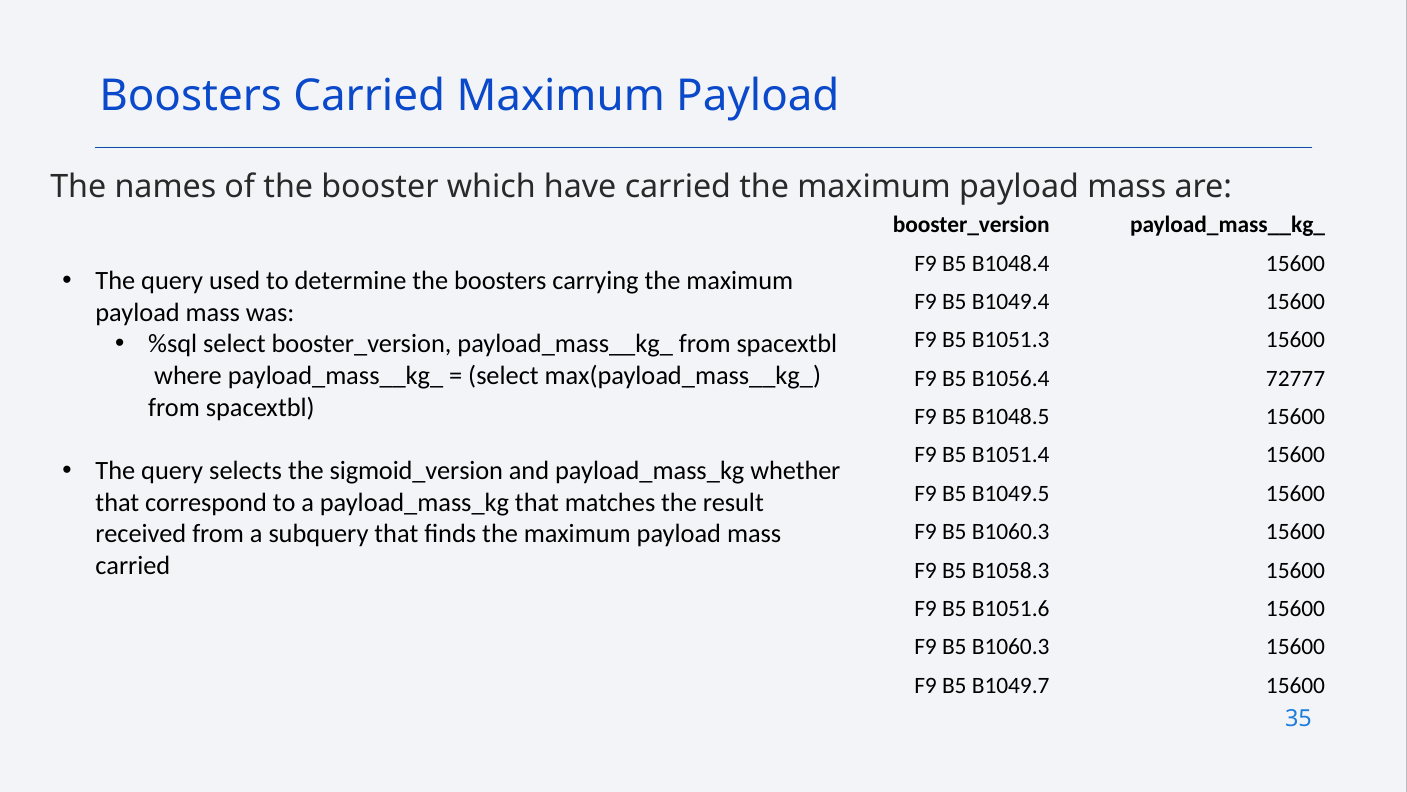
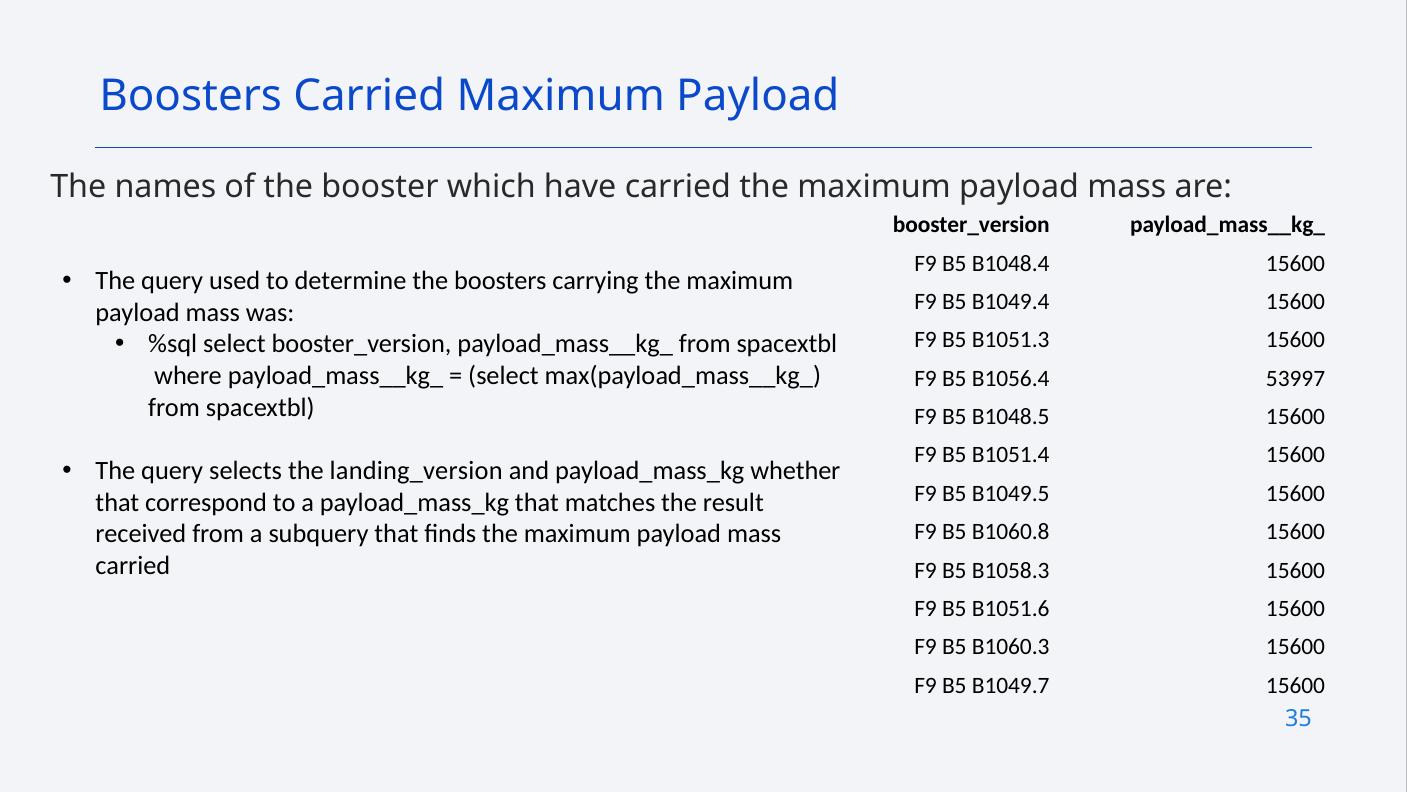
72777: 72777 -> 53997 (1296, 378)
sigmoid_version: sigmoid_version -> landing_version (416, 471)
B1060.3: B1060.3 -> B1060.8 (1011, 532)
